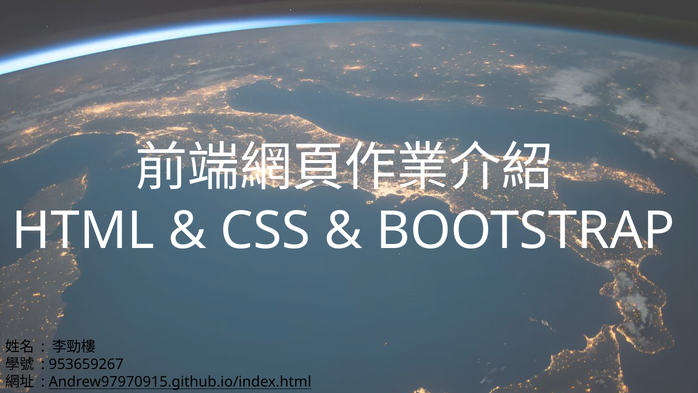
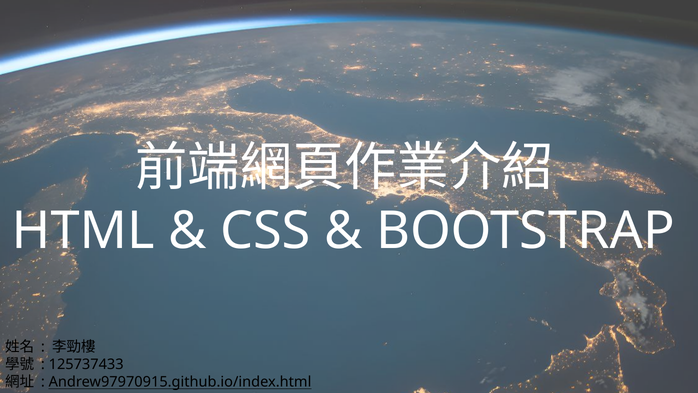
953659267: 953659267 -> 125737433 (86, 364)
